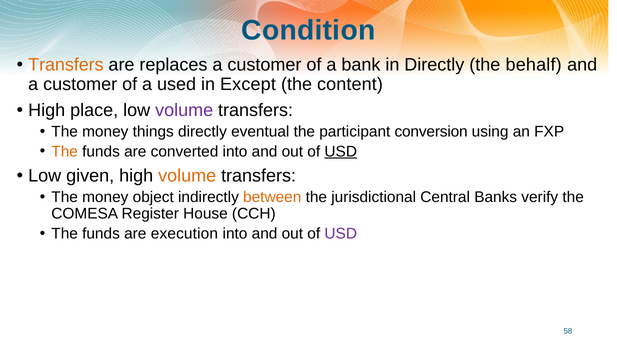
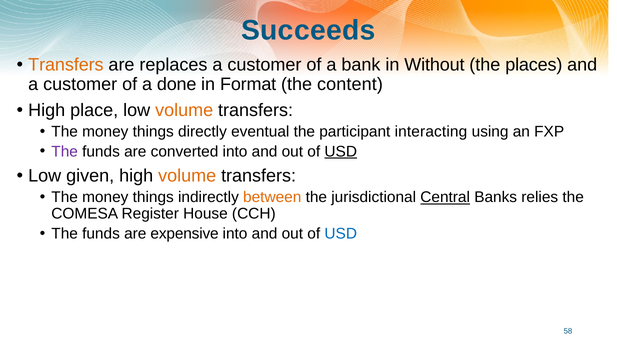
Condition: Condition -> Succeeds (308, 30)
in Directly: Directly -> Without (434, 65)
behalf: behalf -> places (534, 65)
used: used -> done (177, 84)
Except: Except -> Format (248, 84)
volume colour: purple -> orange (184, 110)
conversion: conversion -> interacting (431, 132)
The colour: orange -> purple (65, 151)
object: object -> things (153, 197)
Central underline: none -> present (445, 197)
verify: verify -> relies (540, 197)
execution: execution -> expensive (185, 234)
USD colour: purple -> blue (341, 234)
